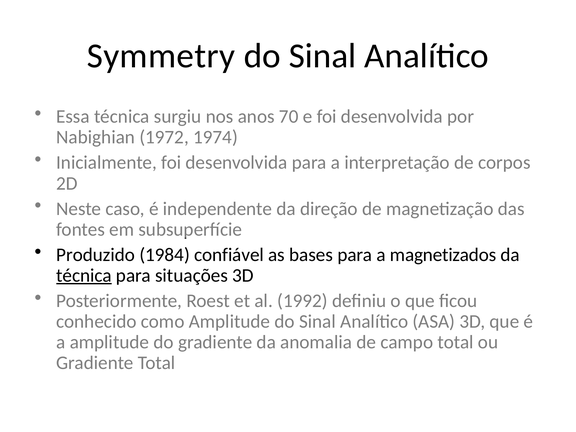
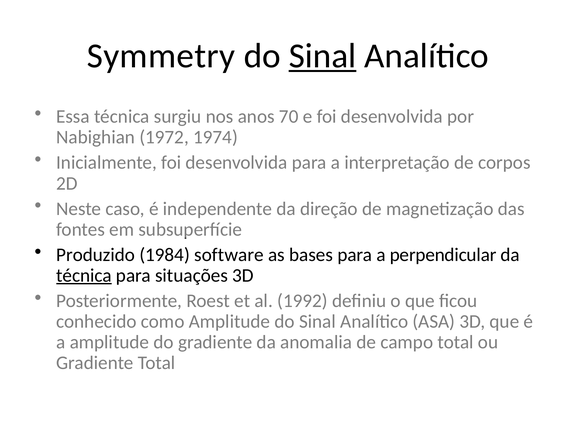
Sinal underline: none -> present (322, 56)
confiável: confiável -> software (229, 255)
magnetizados: magnetizados -> perpendicular (443, 255)
